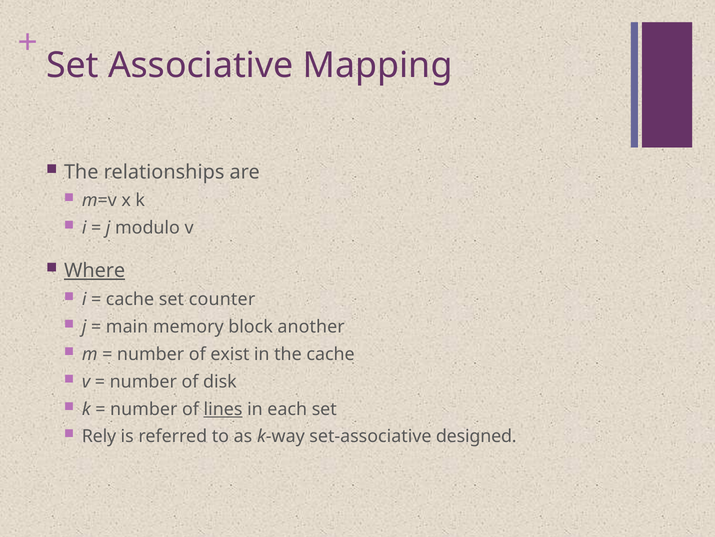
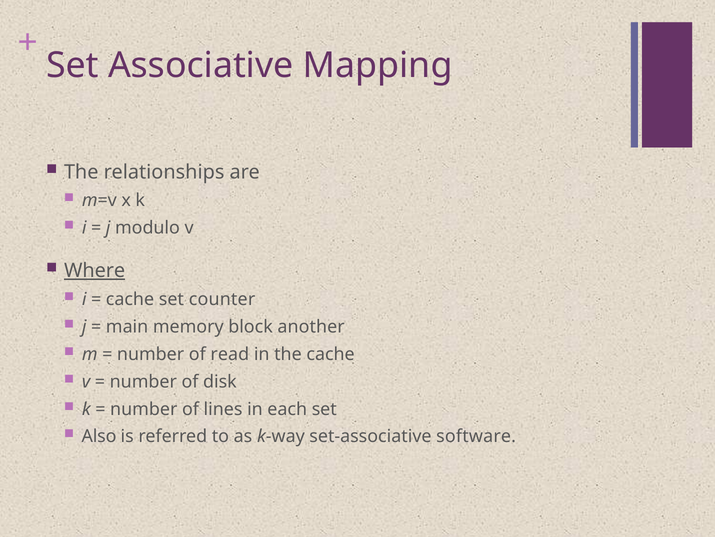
exist: exist -> read (230, 354)
lines underline: present -> none (223, 409)
Rely: Rely -> Also (99, 436)
designed: designed -> software (476, 436)
